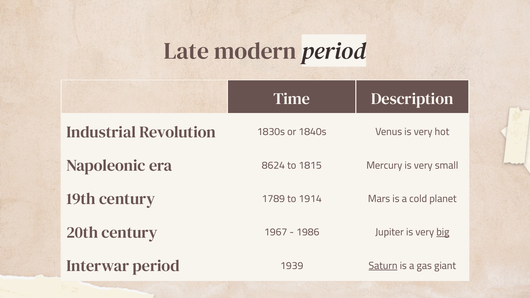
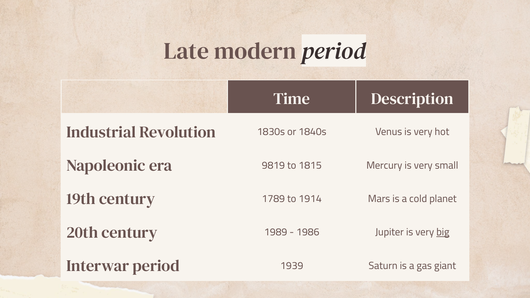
8624: 8624 -> 9819 (273, 165)
1967: 1967 -> 1989 (276, 232)
Saturn underline: present -> none (383, 266)
